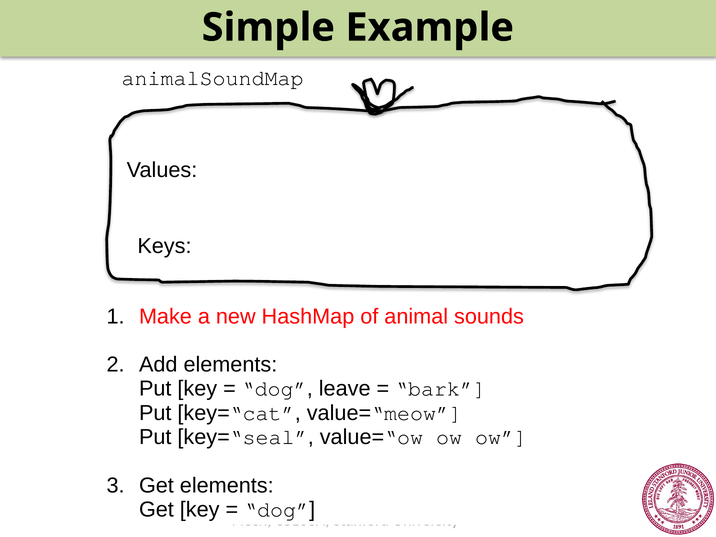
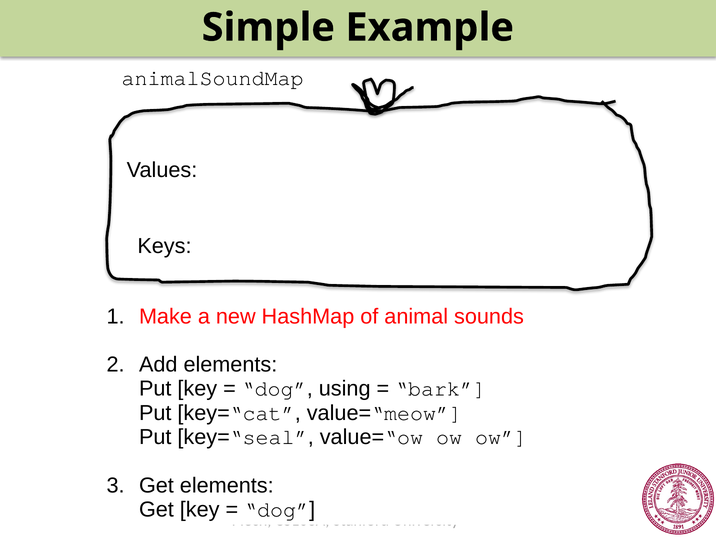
leave: leave -> using (345, 389)
